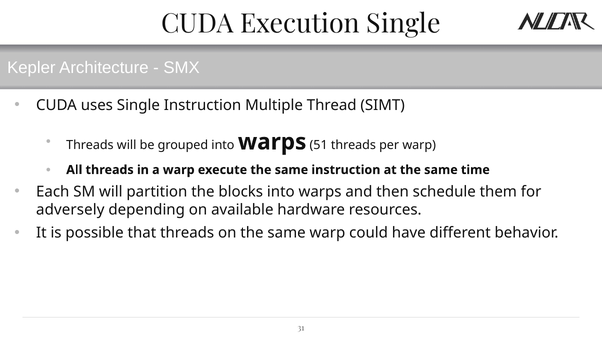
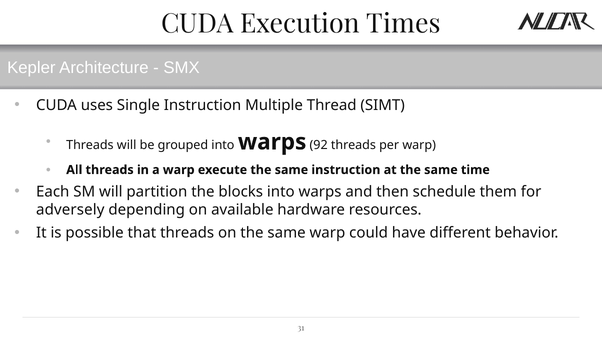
Execution Single: Single -> Times (404, 24)
51: 51 -> 92 (319, 145)
